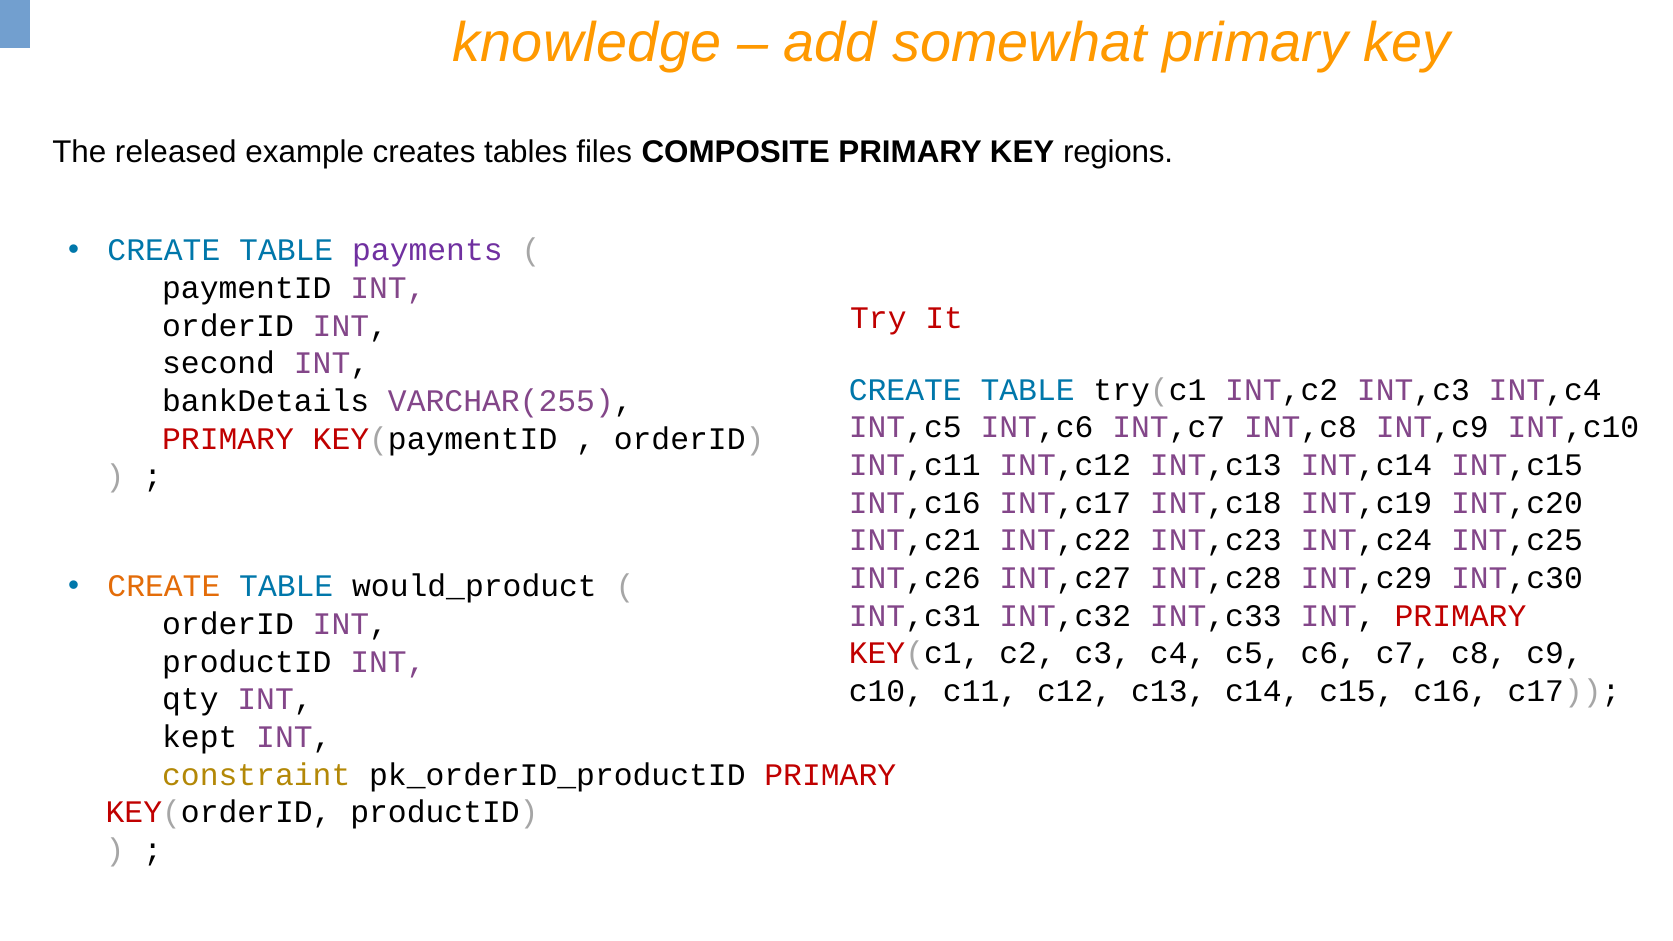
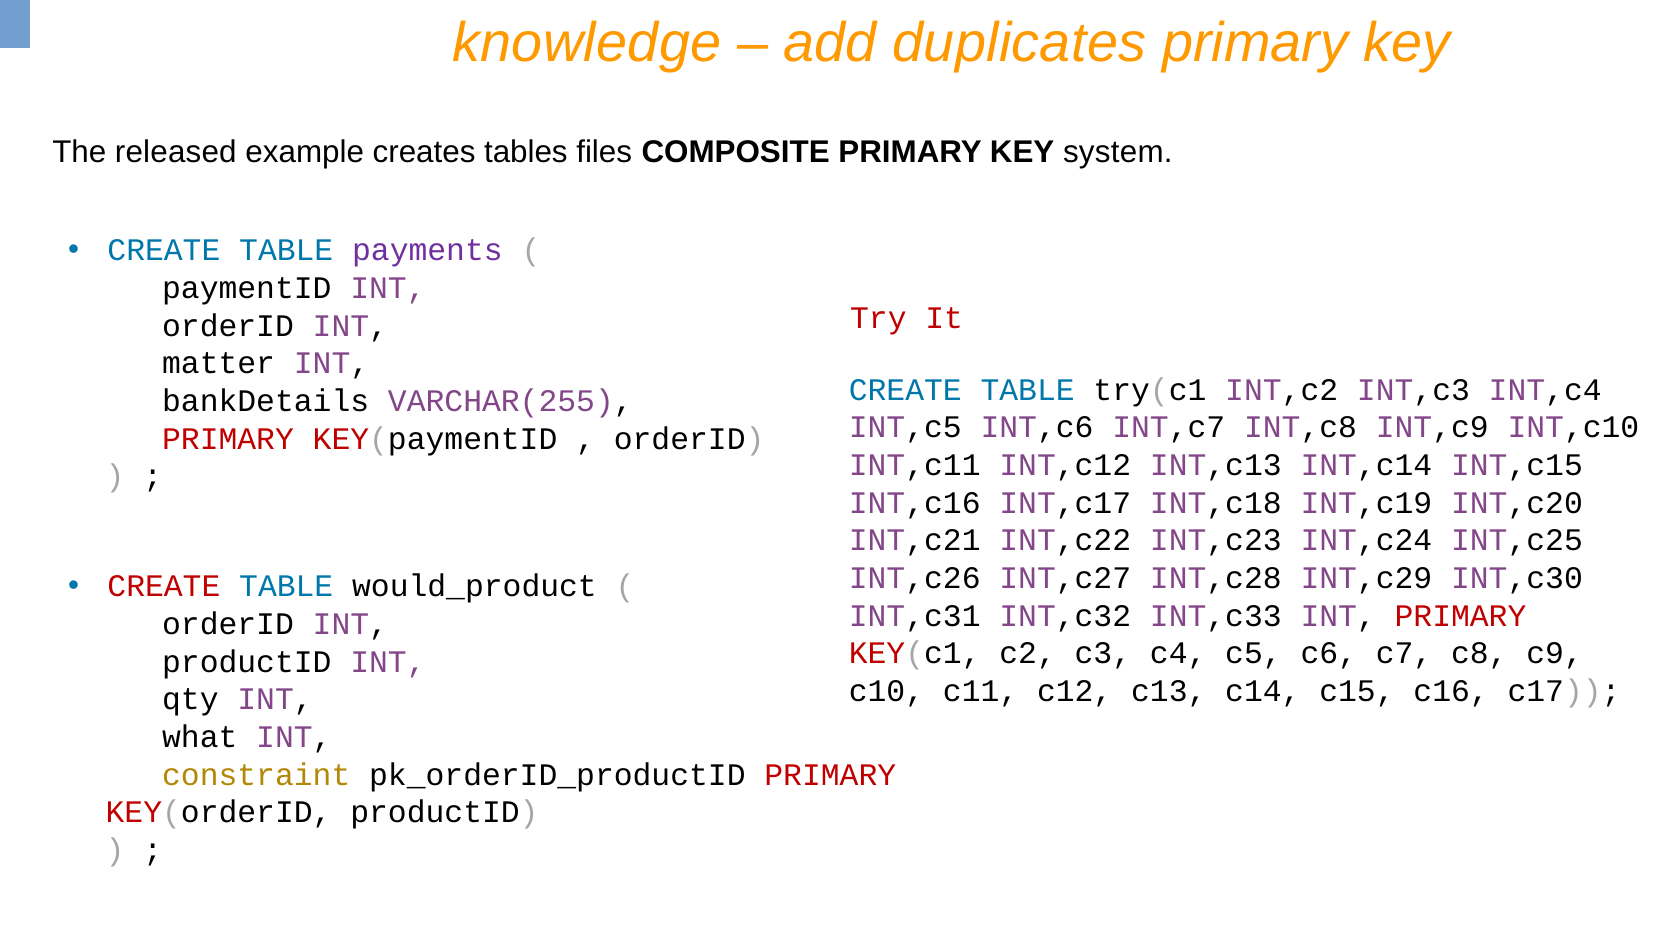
somewhat: somewhat -> duplicates (1019, 44)
regions: regions -> system (1118, 152)
second: second -> matter (219, 364)
CREATE colour: orange -> red (164, 587)
kept: kept -> what (200, 737)
